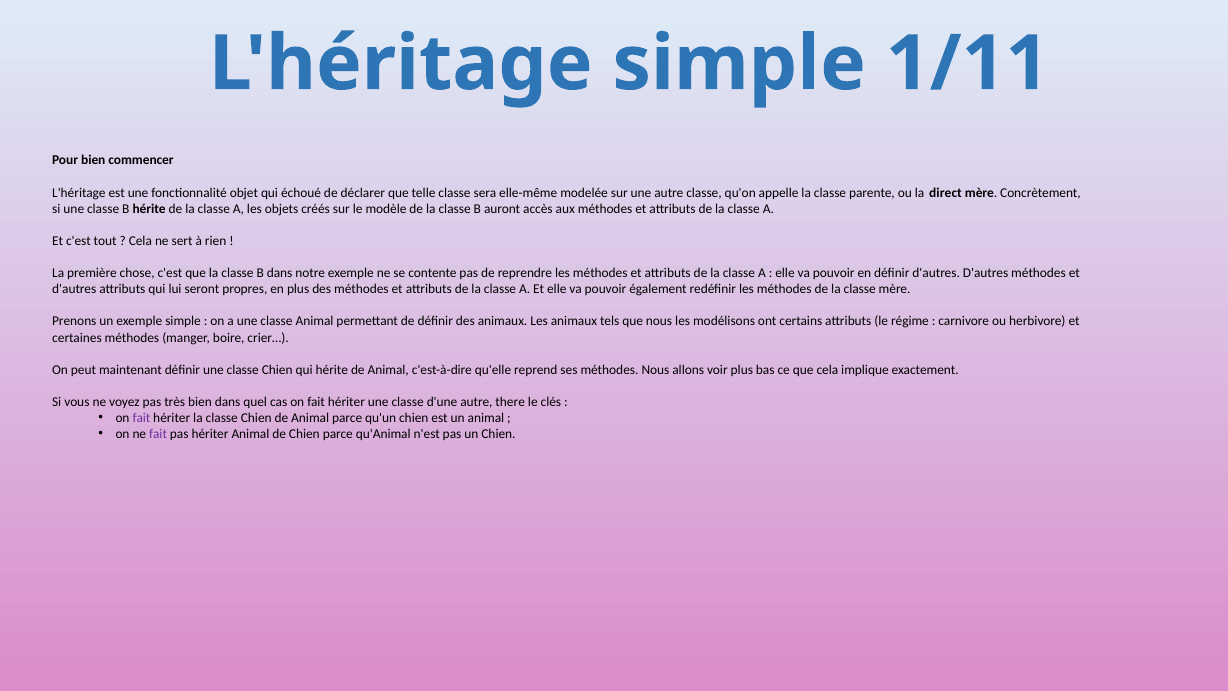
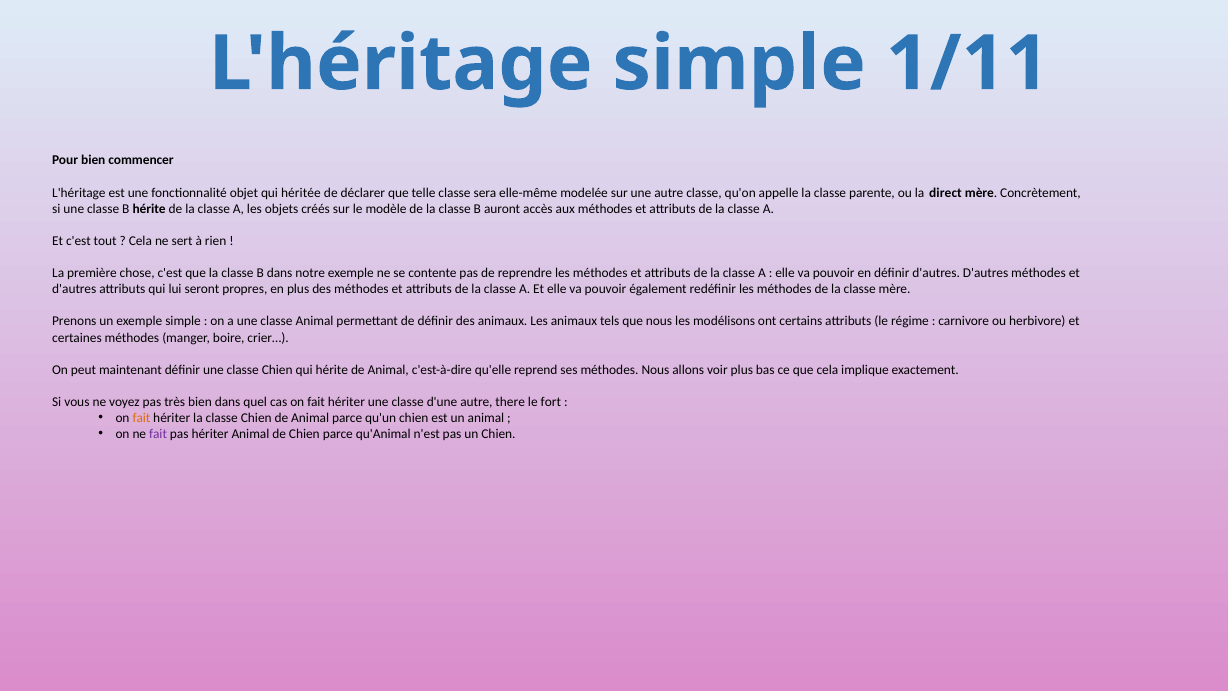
échoué: échoué -> héritée (301, 193)
clés: clés -> fort (551, 402)
fait colour: purple -> orange (141, 418)
